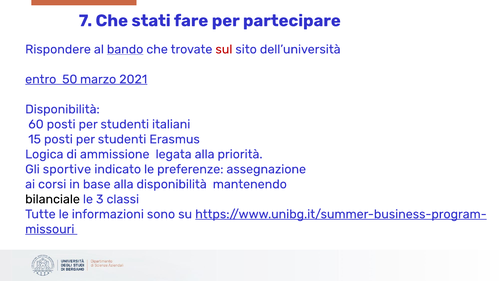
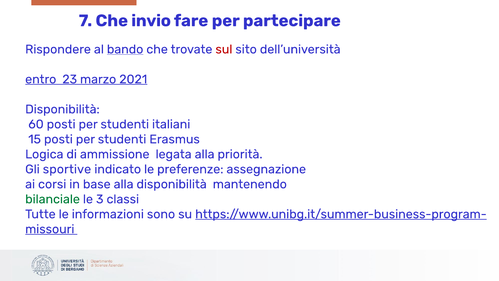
stati: stati -> invio (151, 21)
50: 50 -> 23 (70, 79)
bilanciale colour: black -> green (53, 199)
